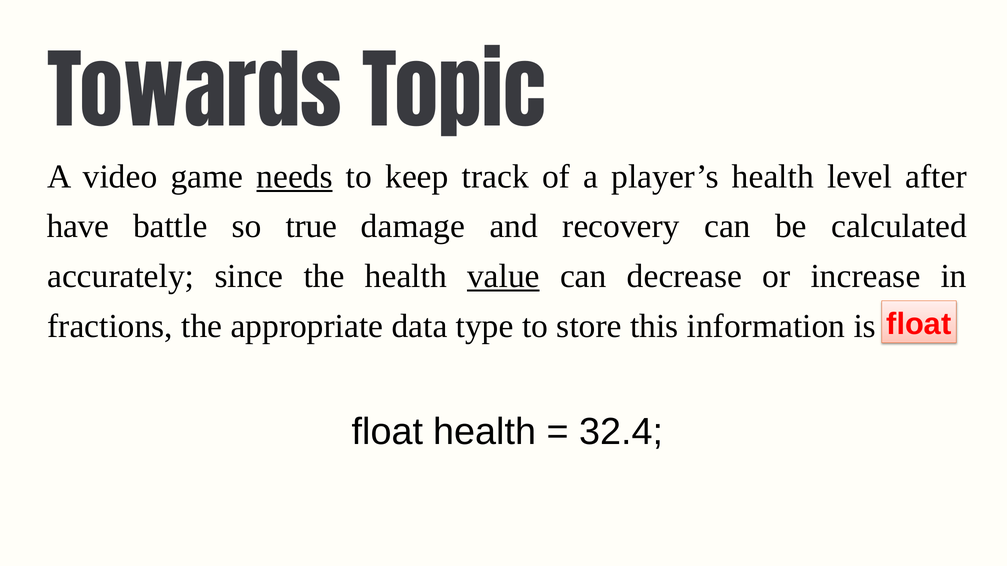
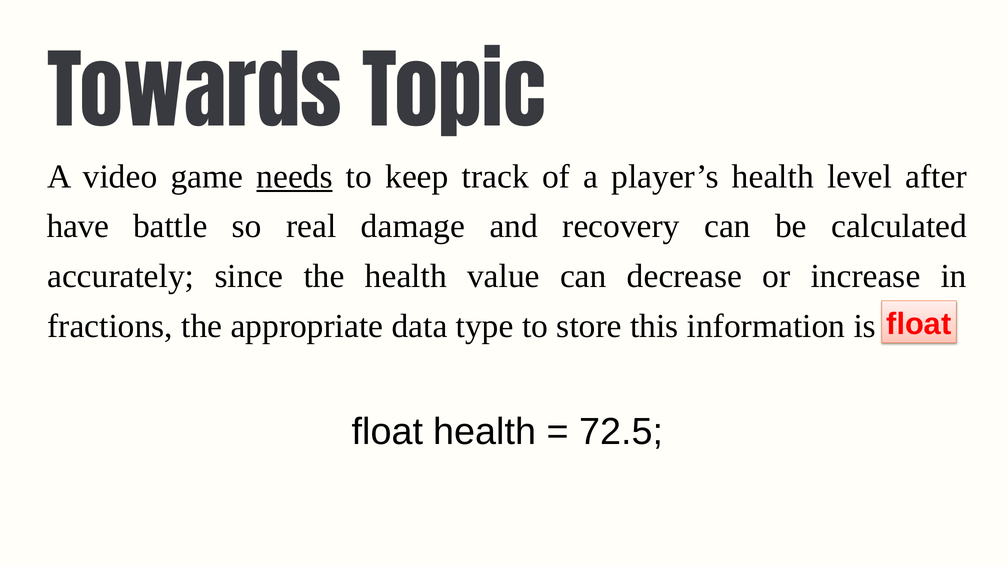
true: true -> real (311, 227)
value underline: present -> none (503, 276)
32.4: 32.4 -> 72.5 (621, 432)
